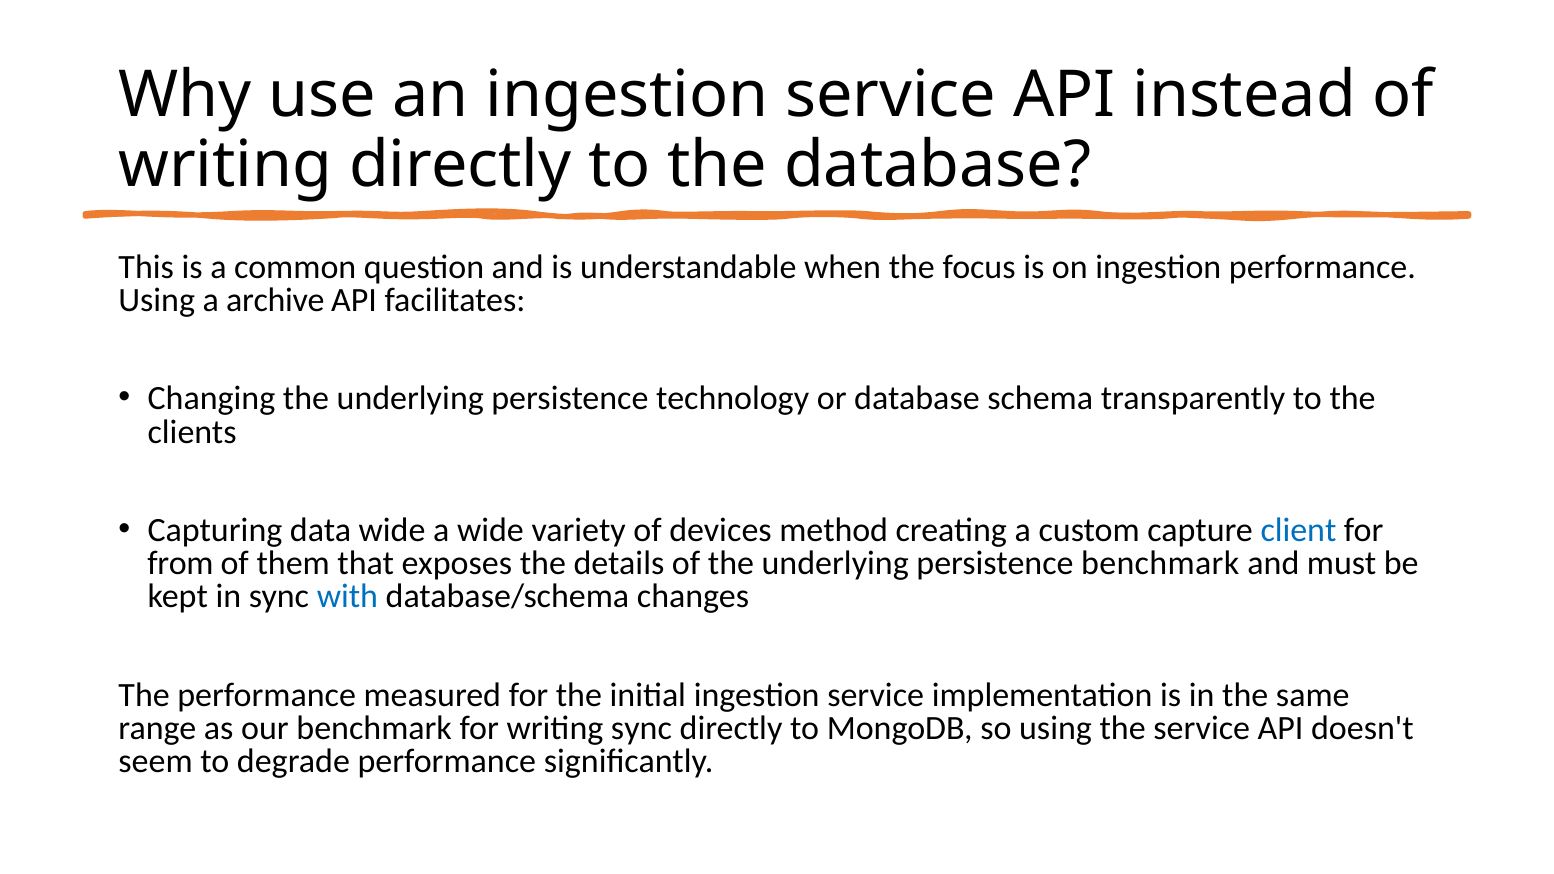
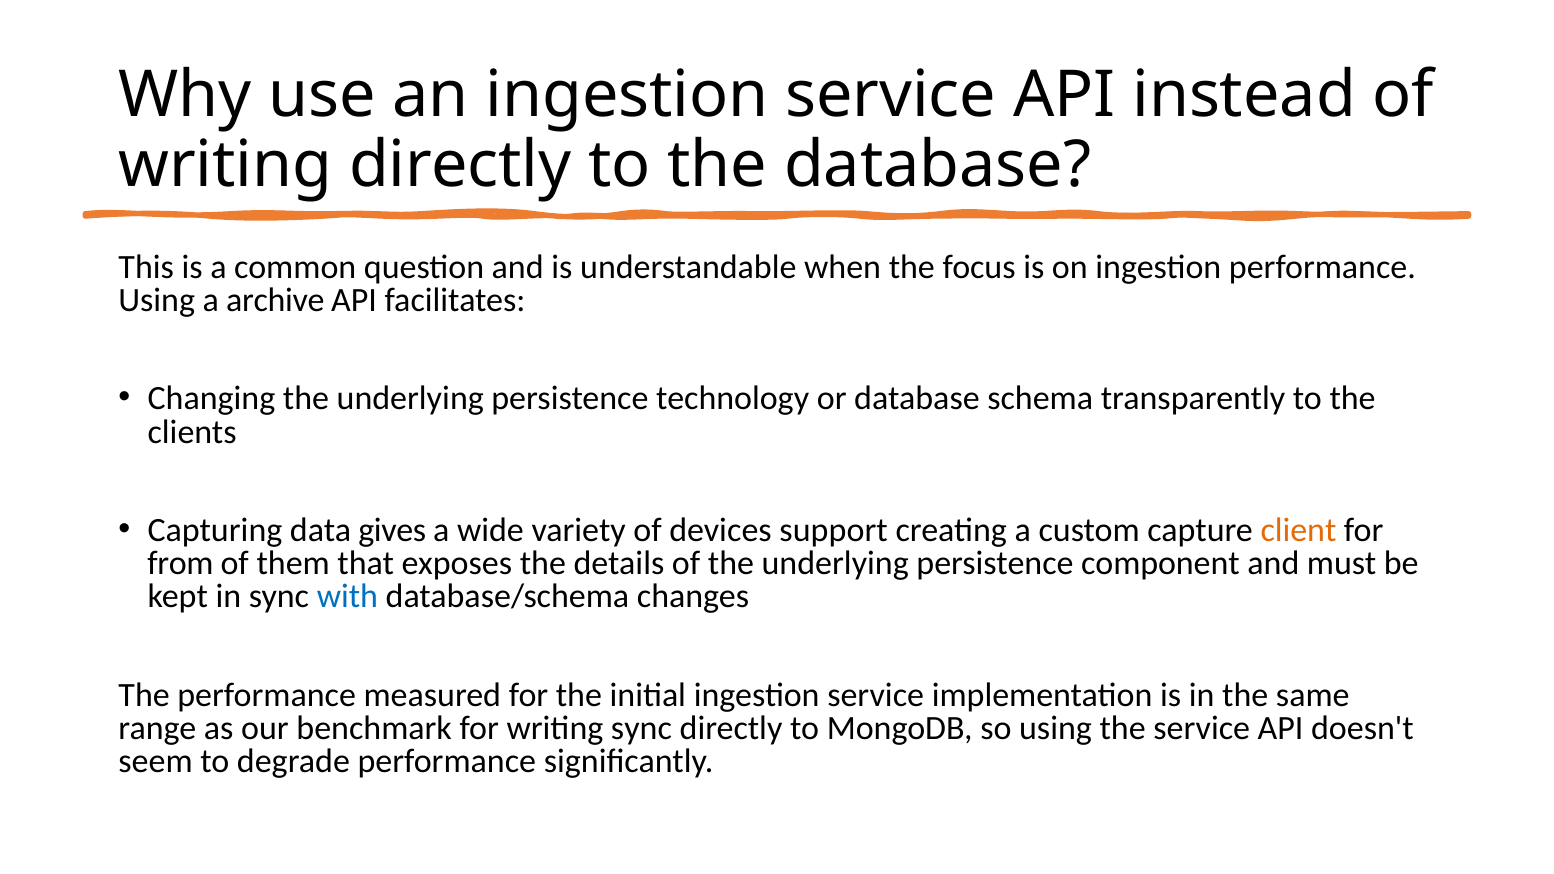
data wide: wide -> gives (392, 531)
method: method -> support (834, 531)
client colour: blue -> orange (1298, 531)
persistence benchmark: benchmark -> component (1160, 564)
